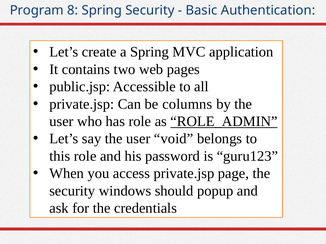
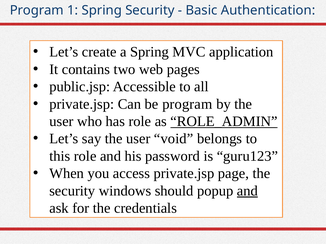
8: 8 -> 1 (73, 10)
be columns: columns -> program (187, 104)
and underline: none -> present (247, 191)
